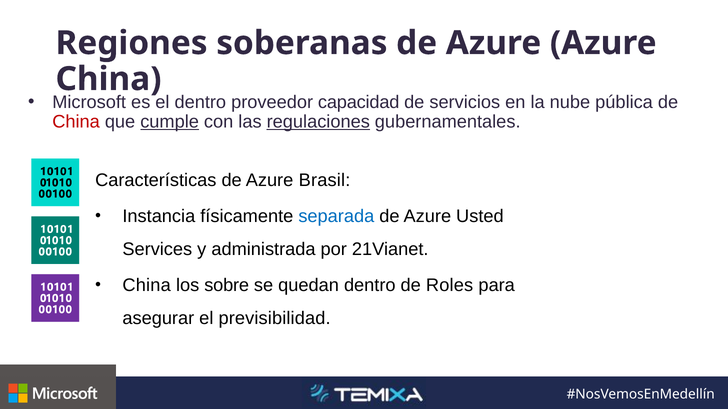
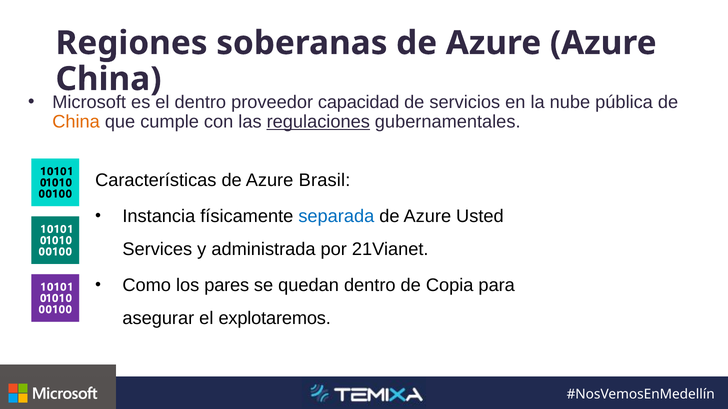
China colour: red -> orange (76, 122)
cumple underline: present -> none (170, 122)
China: China -> Como (147, 286)
sobre: sobre -> pares (227, 286)
Roles: Roles -> Copia (450, 286)
previsibilidad: previsibilidad -> explotaremos (275, 319)
